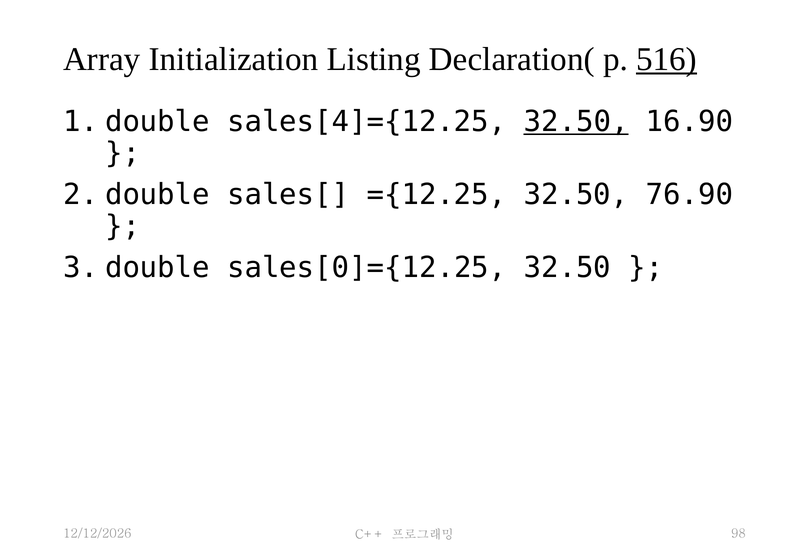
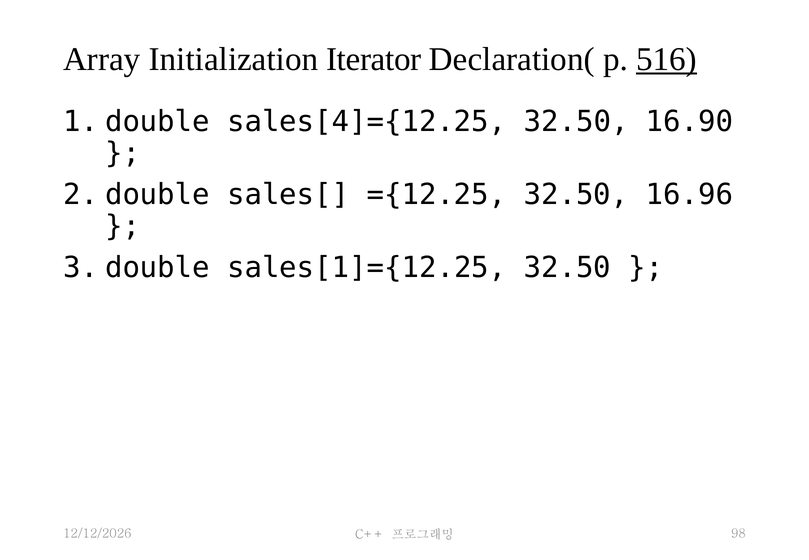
Listing: Listing -> Iterator (374, 59)
32.50 underline: present -> none (576, 122)
76.90: 76.90 -> 16.96 (689, 195)
sales[0]={12.25: sales[0]={12.25 -> sales[1]={12.25 (367, 268)
